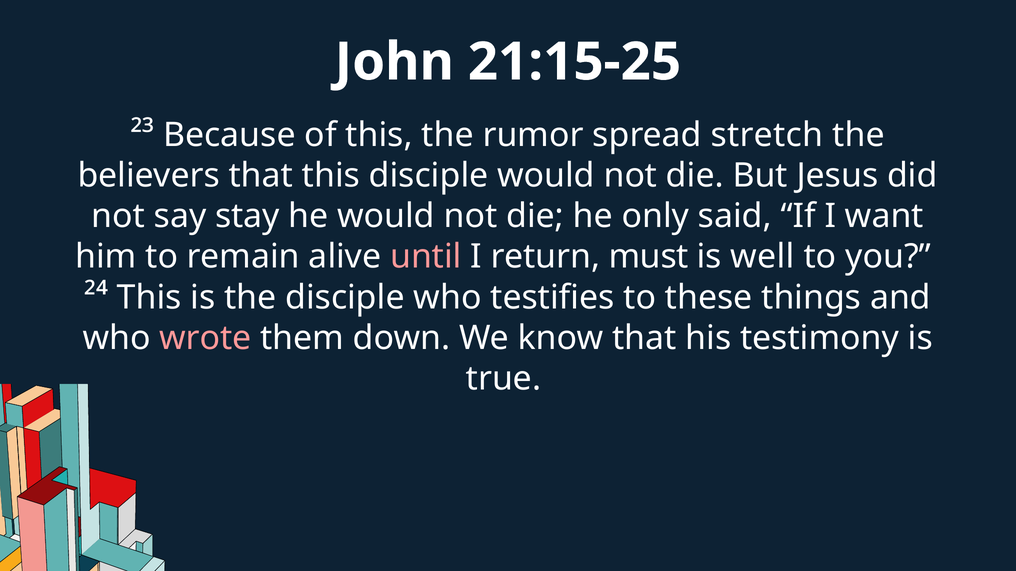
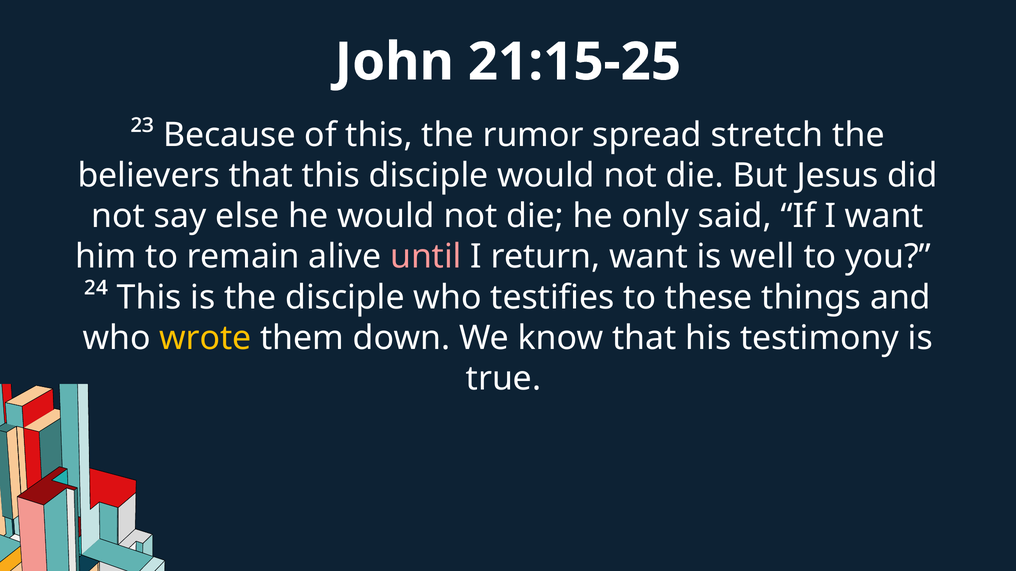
stay: stay -> else (247, 216)
return must: must -> want (648, 257)
wrote colour: pink -> yellow (205, 338)
